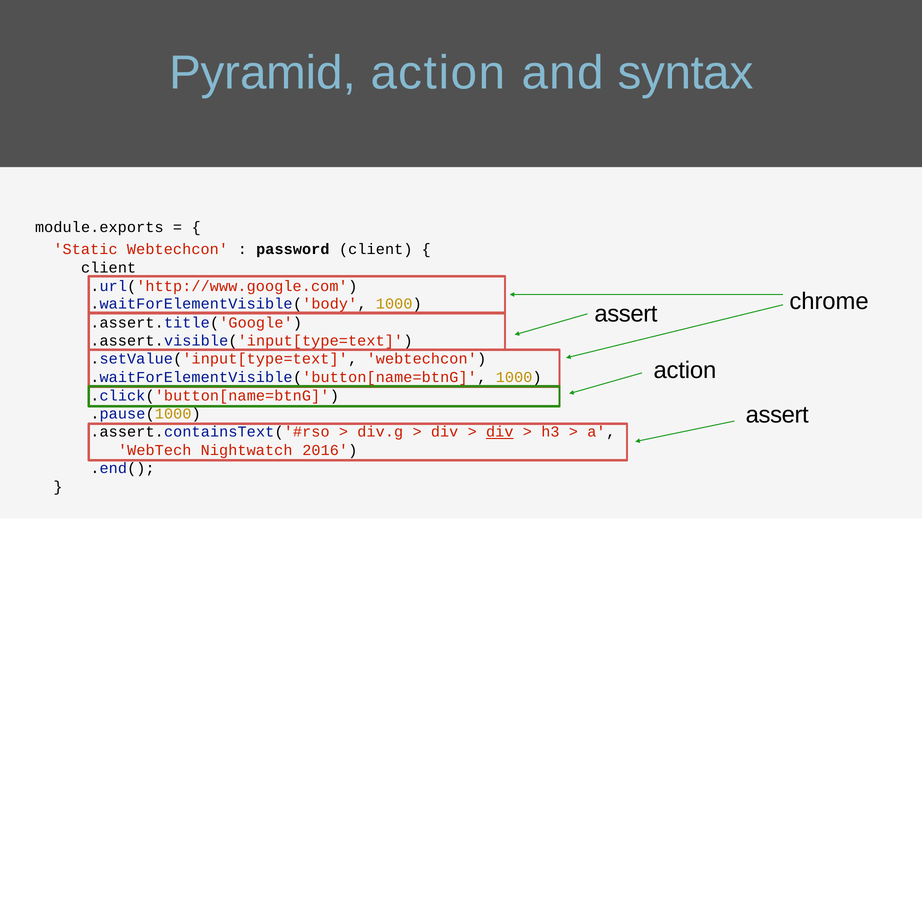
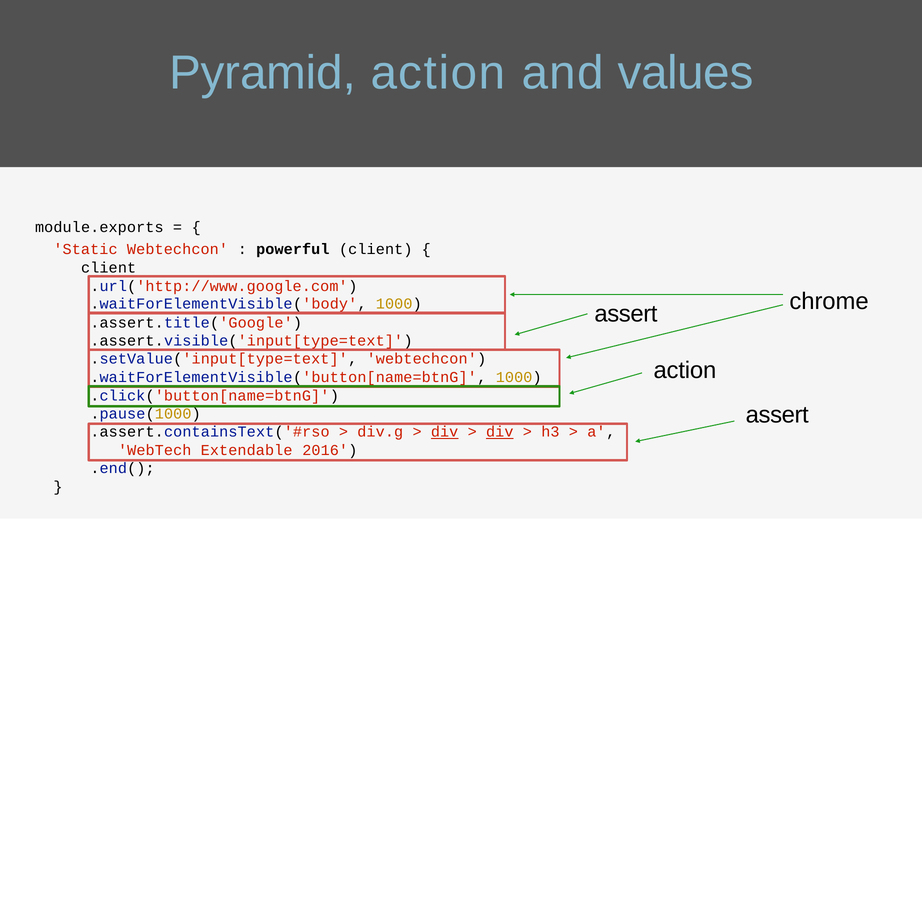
syntax: syntax -> values (686, 73)
password: password -> powerful (293, 249)
div underline: none -> present (445, 432)
Nightwatch: Nightwatch -> Extendable (247, 450)
